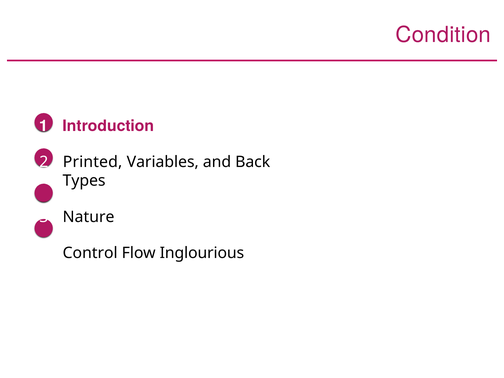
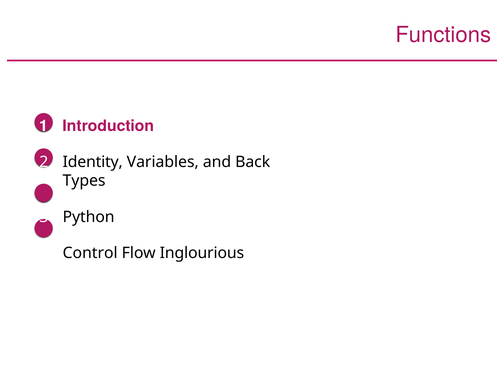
Condition: Condition -> Functions (443, 35)
Printed: Printed -> Identity (93, 162)
Nature: Nature -> Python (89, 217)
